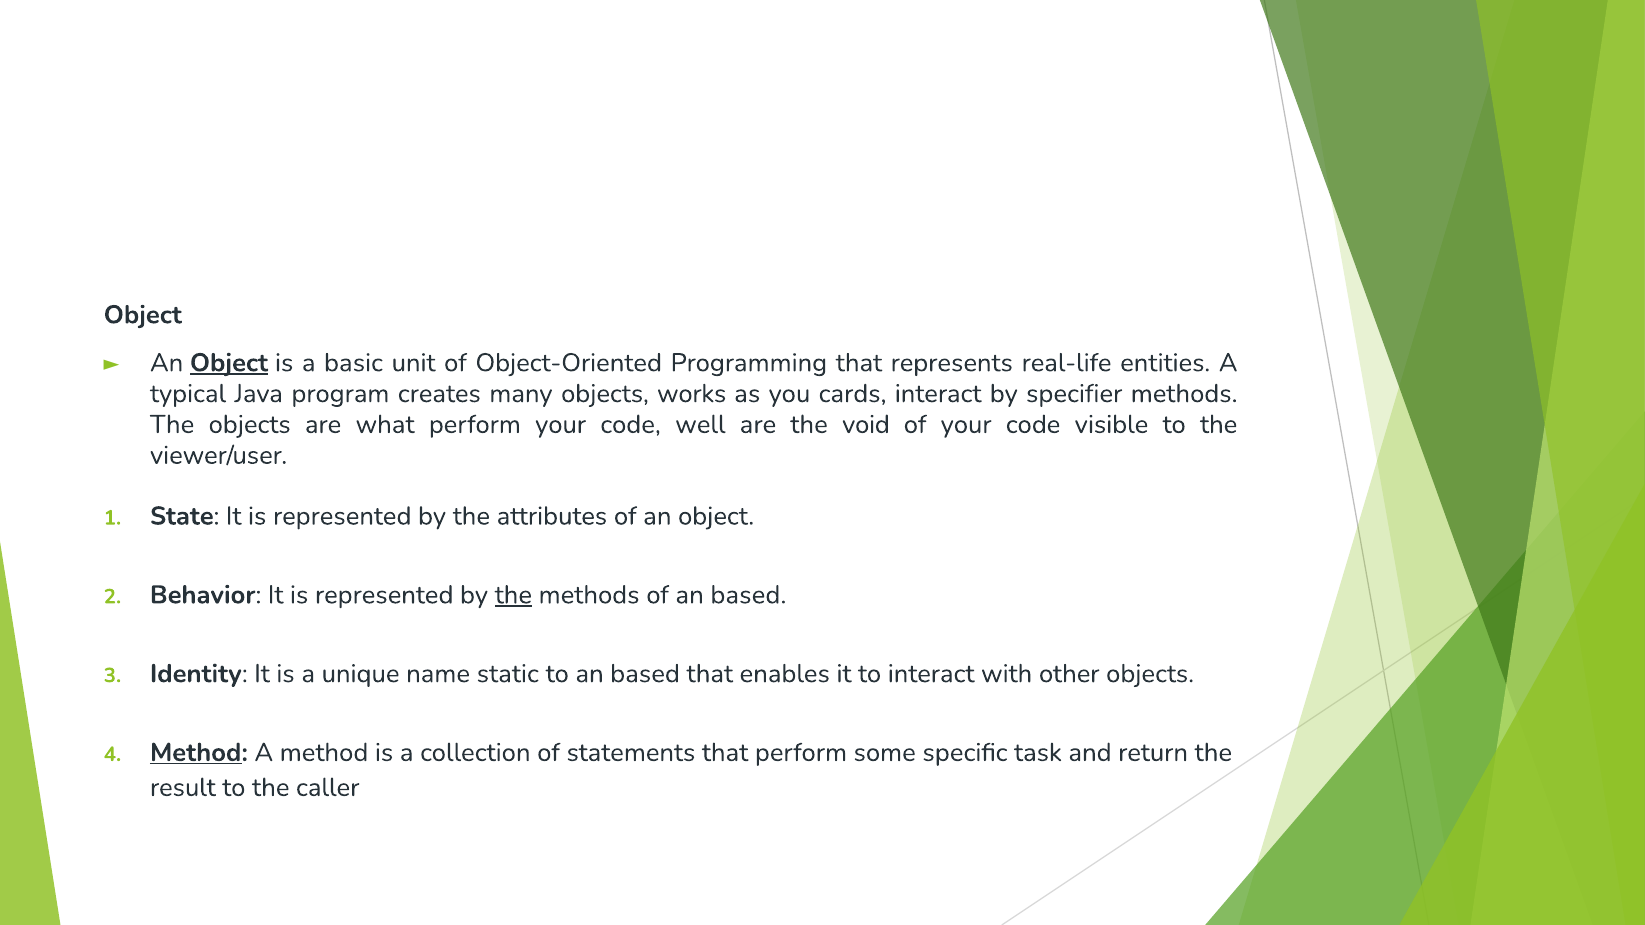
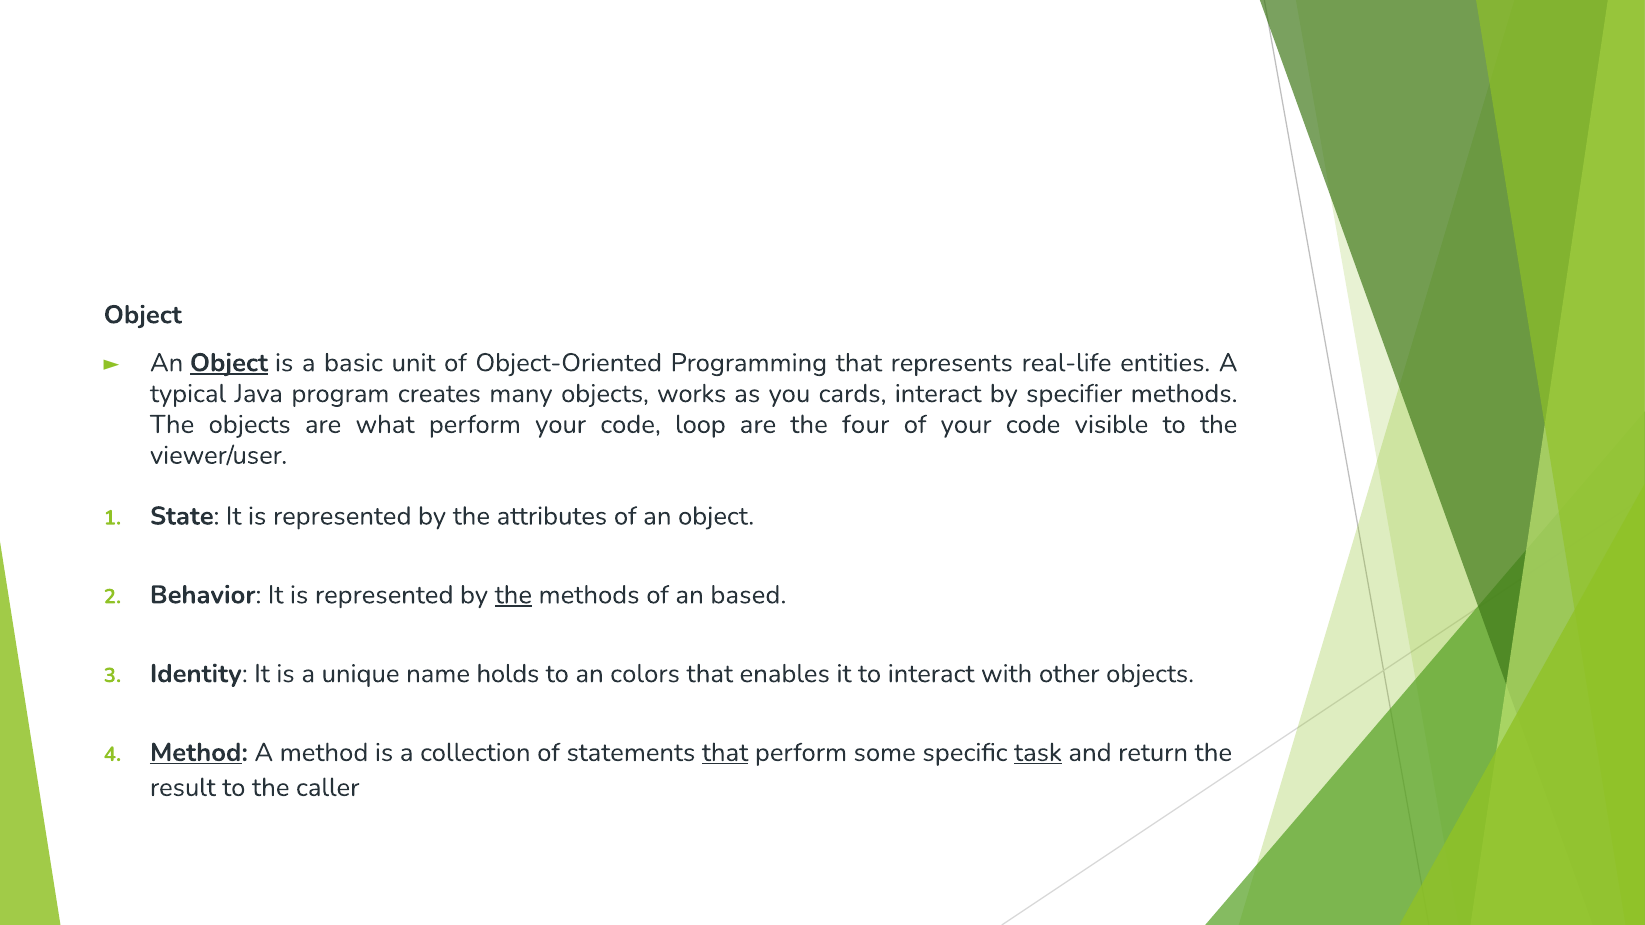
well: well -> loop (700, 425)
void: void -> four (866, 425)
static: static -> holds (508, 674)
to an based: based -> colors (645, 674)
that underline: none -> present (725, 753)
task underline: none -> present (1038, 753)
